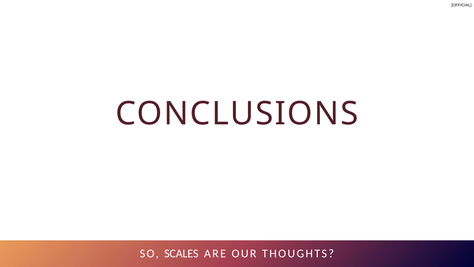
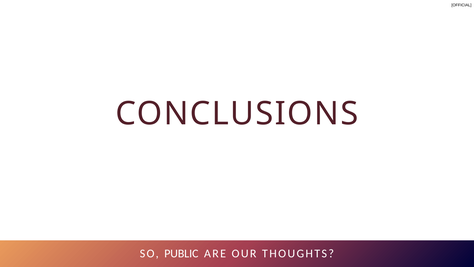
SCALES: SCALES -> PUBLIC (181, 253)
